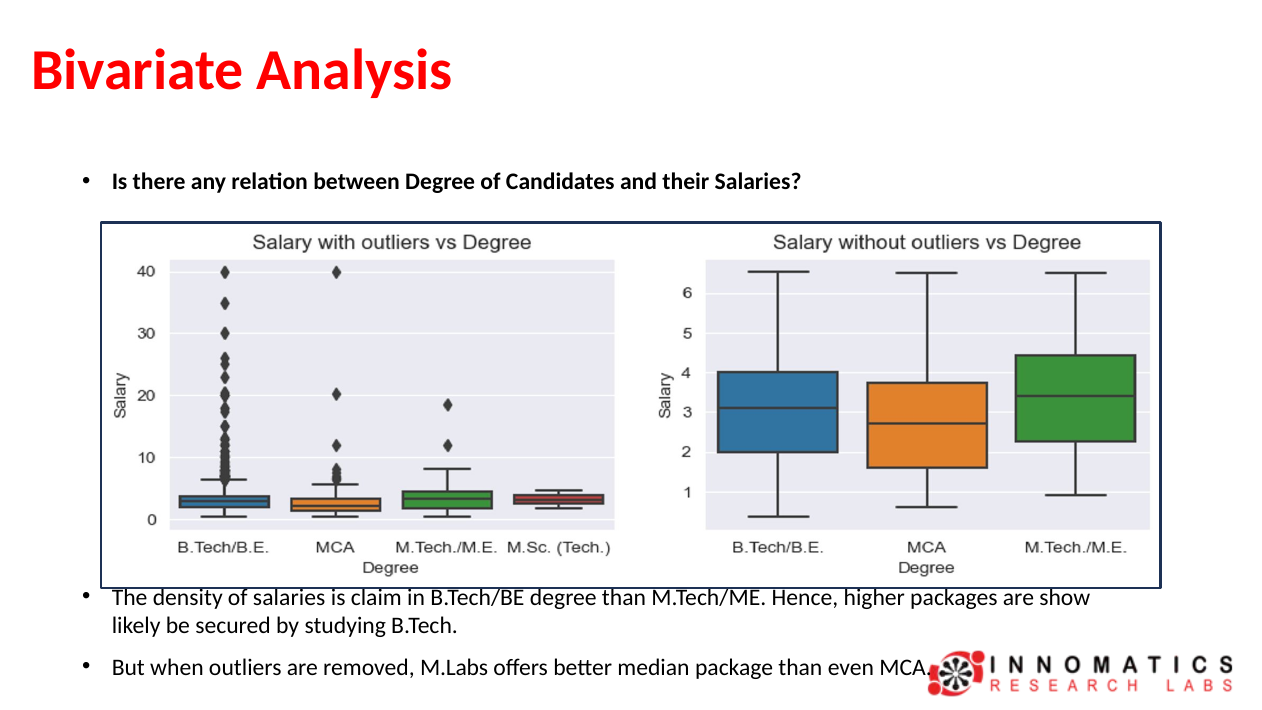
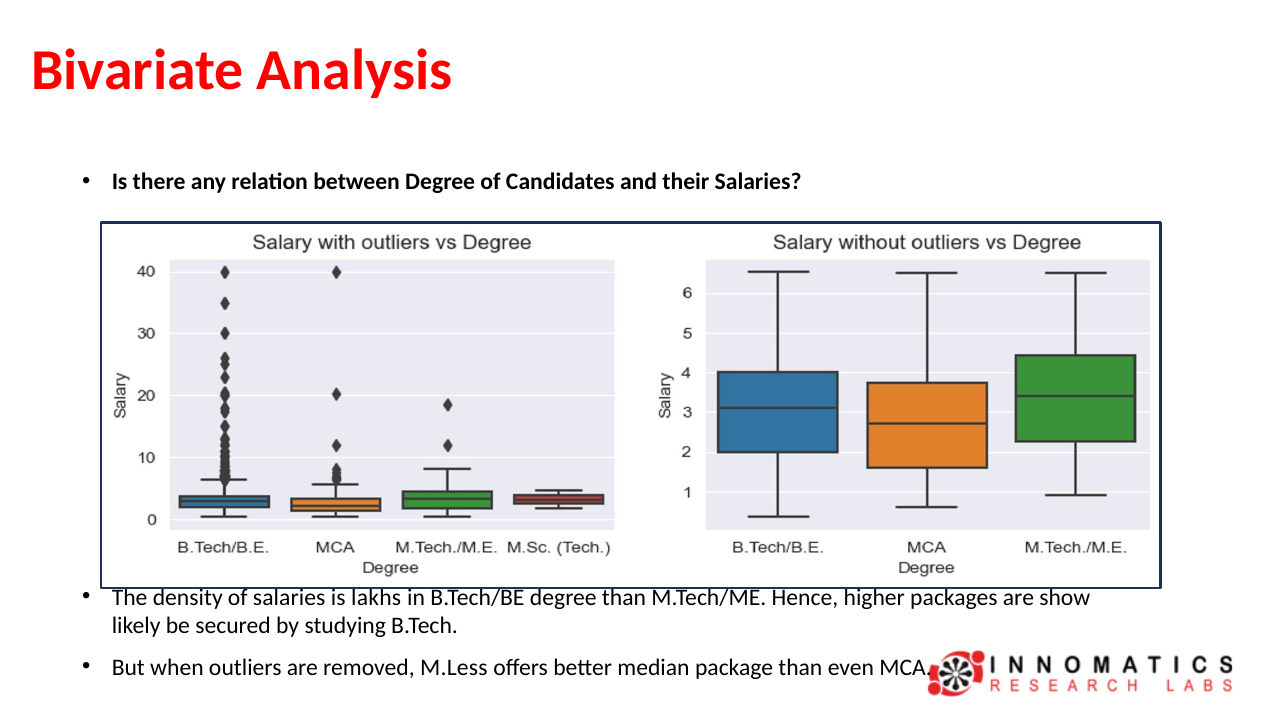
claim: claim -> lakhs (376, 597)
M.Labs: M.Labs -> M.Less (454, 667)
